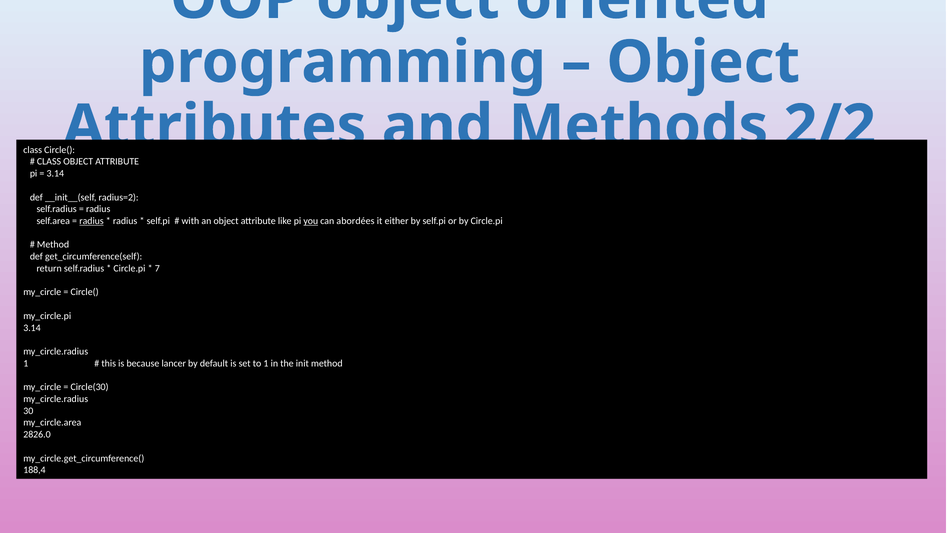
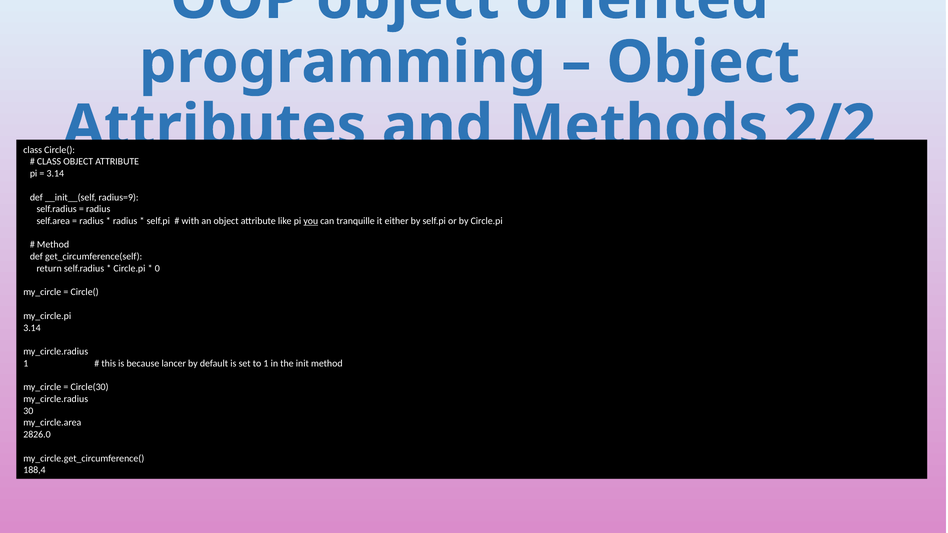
radius=2: radius=2 -> radius=9 (119, 197)
radius underline: present -> none (92, 221)
abordées: abordées -> tranquille (356, 221)
7: 7 -> 0 (157, 269)
